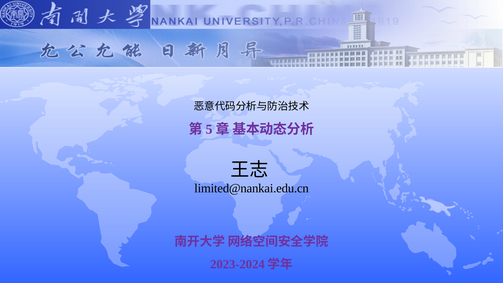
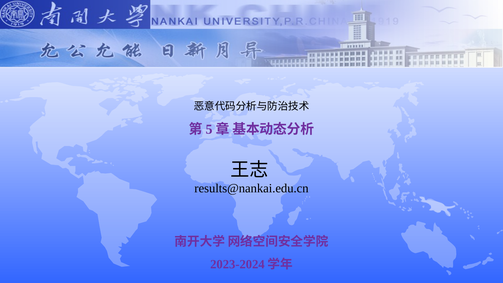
limited@nankai.edu.cn: limited@nankai.edu.cn -> results@nankai.edu.cn (251, 188)
